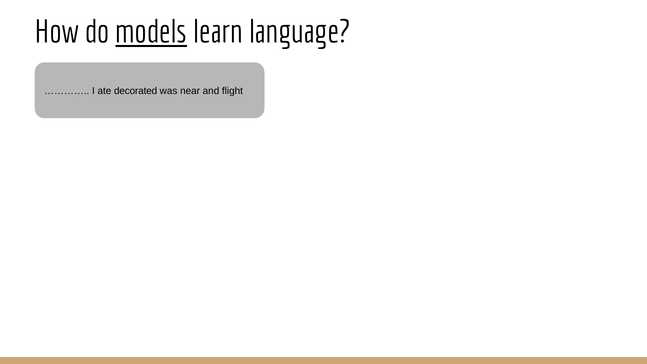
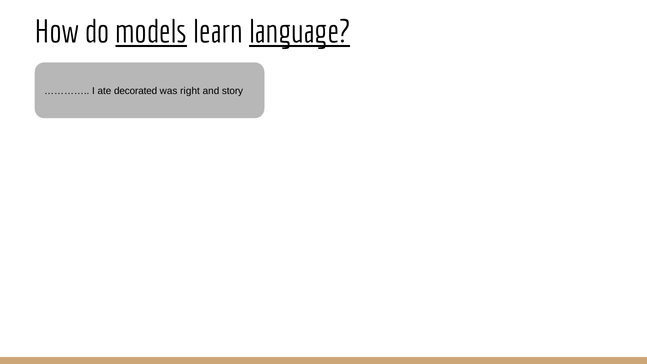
language underline: none -> present (300, 32)
near: near -> right (190, 91)
flight: flight -> story (233, 91)
